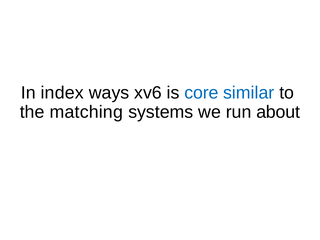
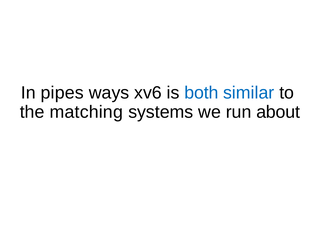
index: index -> pipes (62, 93)
core: core -> both (201, 93)
